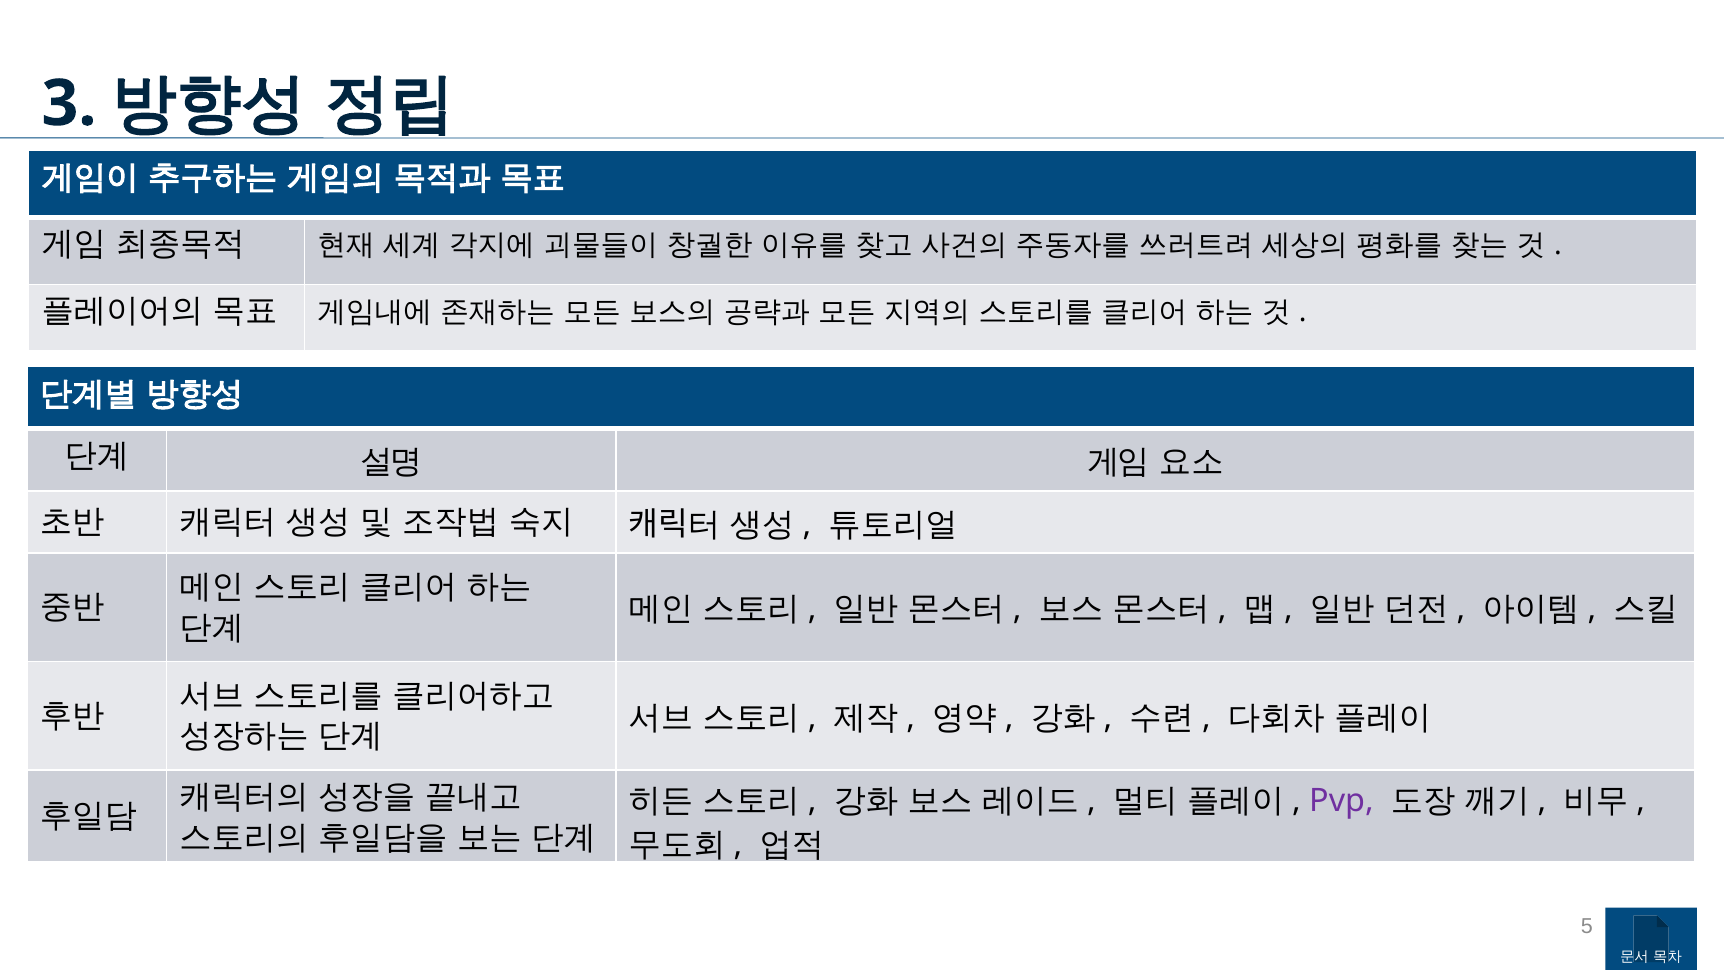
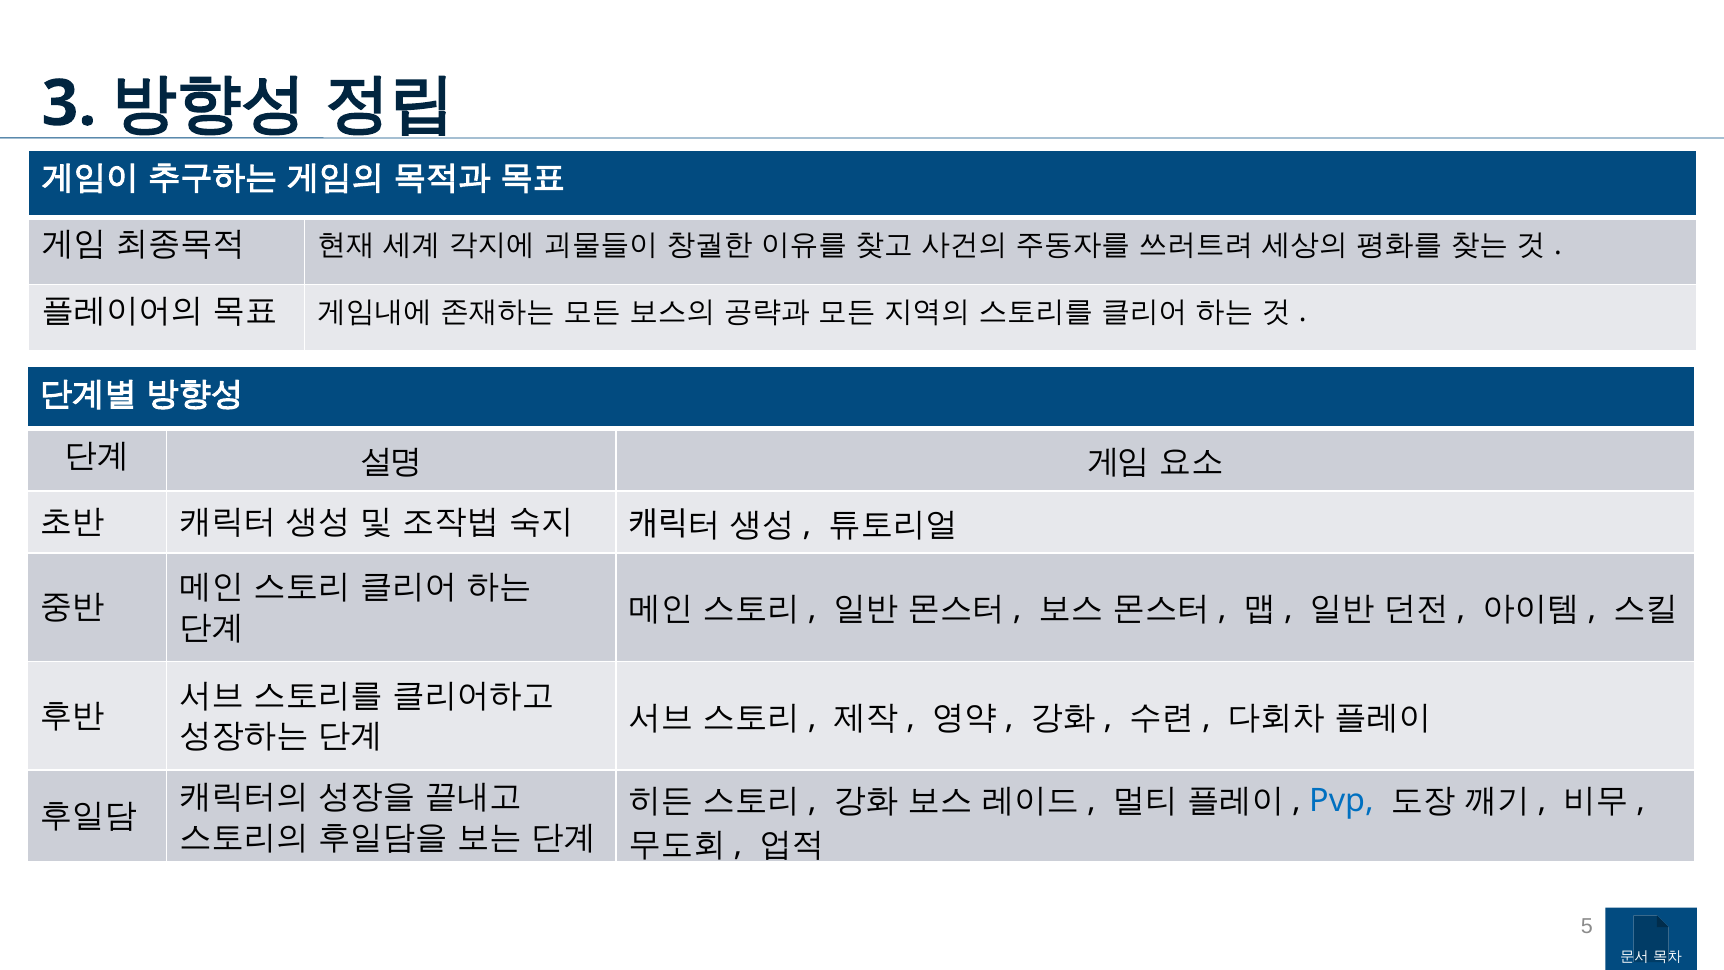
Pvp colour: purple -> blue (1341, 800)
